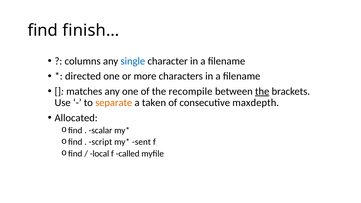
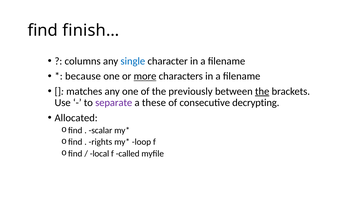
directed: directed -> because (83, 76)
more underline: none -> present (145, 76)
recompile: recompile -> previously (191, 91)
separate colour: orange -> purple (114, 103)
taken: taken -> these (154, 103)
maxdepth: maxdepth -> decrypting (256, 103)
script: script -> rights (100, 142)
sent: sent -> loop (141, 142)
